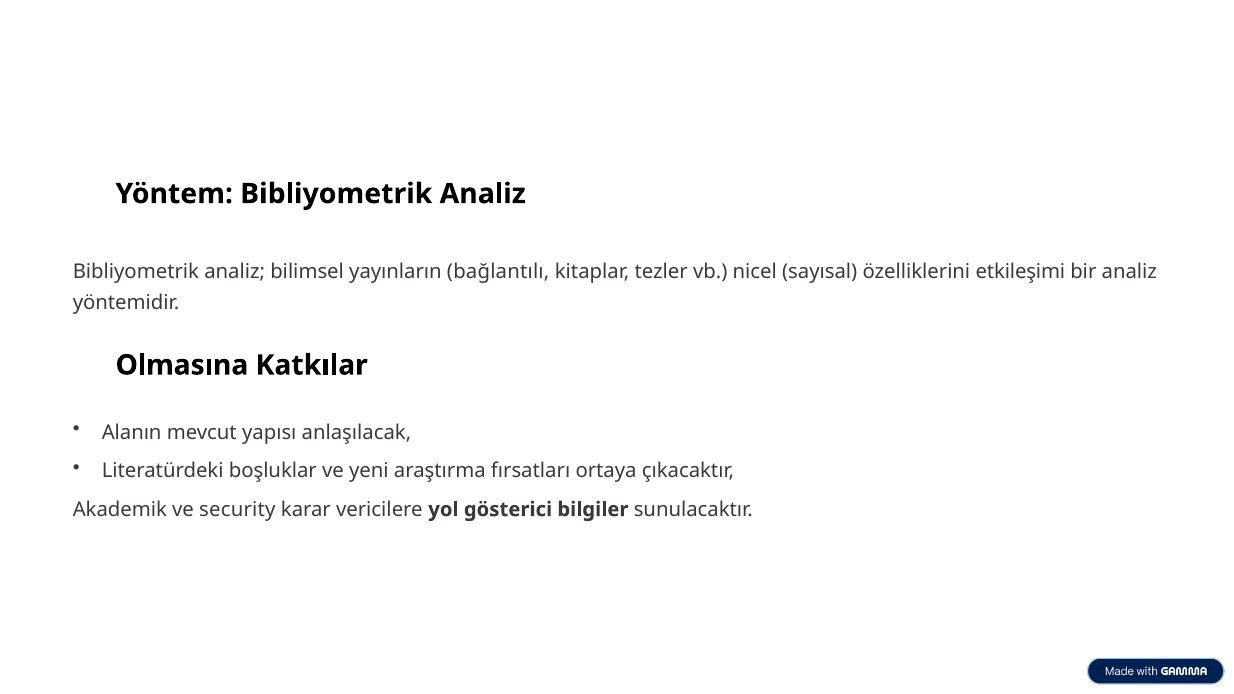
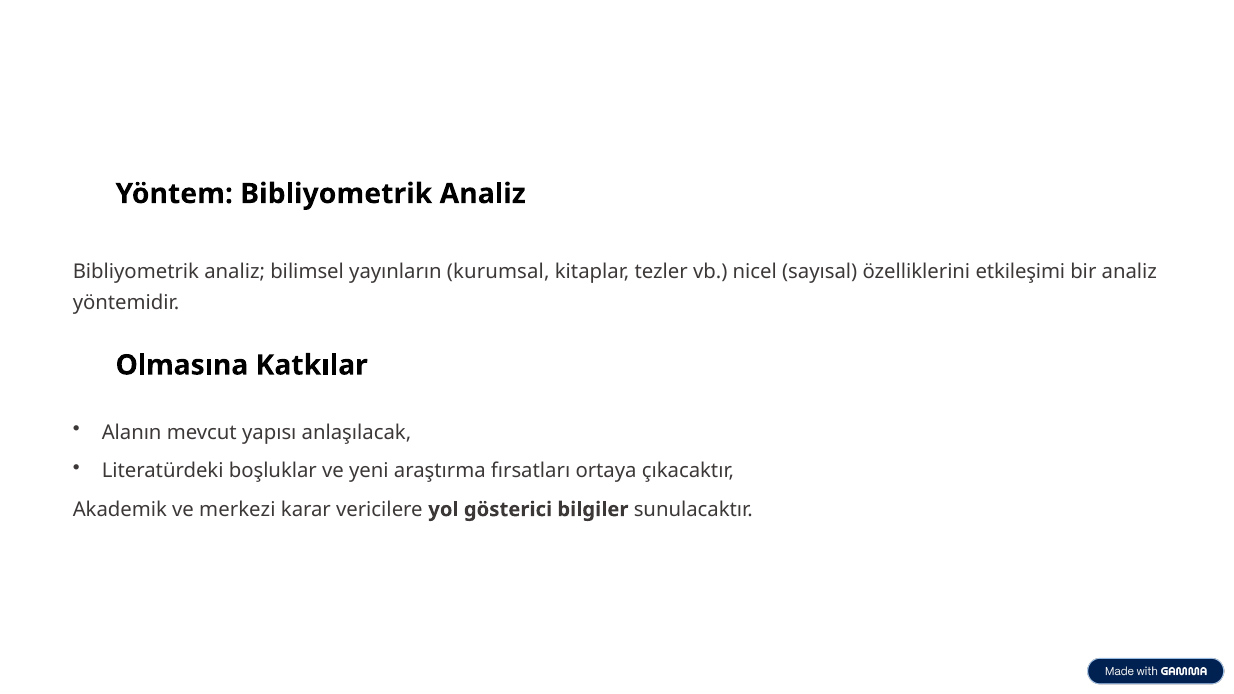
bağlantılı: bağlantılı -> kurumsal (498, 272)
security: security -> merkezi (237, 510)
